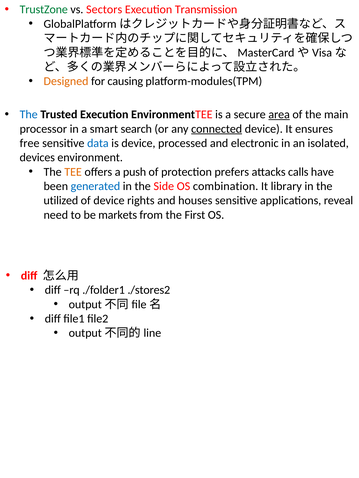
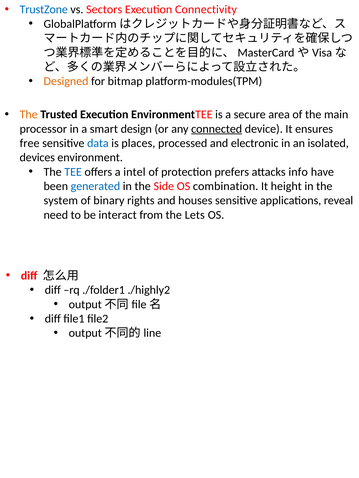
TrustZone colour: green -> blue (44, 10)
Transmission: Transmission -> Connectivity (206, 10)
causing: causing -> bitmap (125, 81)
The colour: blue -> orange (29, 115)
area underline: present -> none (279, 115)
search: search -> design (136, 129)
is device: device -> places (138, 143)
TEE colour: orange -> blue (73, 172)
push: push -> intel (134, 172)
calls: calls -> info (298, 172)
library: library -> height (286, 186)
utilized: utilized -> system (61, 201)
of device: device -> binary (109, 201)
markets: markets -> interact (118, 215)
First: First -> Lets (195, 215)
./stores2: ./stores2 -> ./highly2 (149, 290)
